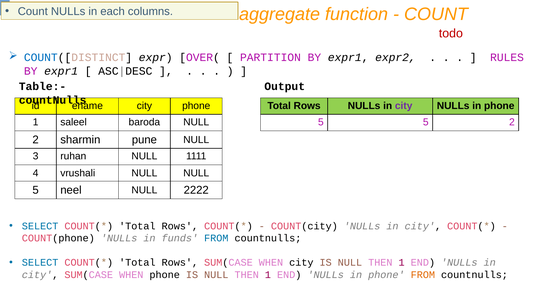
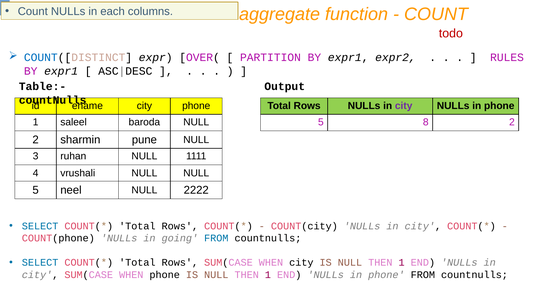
5 5: 5 -> 8 (426, 122)
funds: funds -> going (180, 238)
FROM colour: orange -> black (423, 275)
